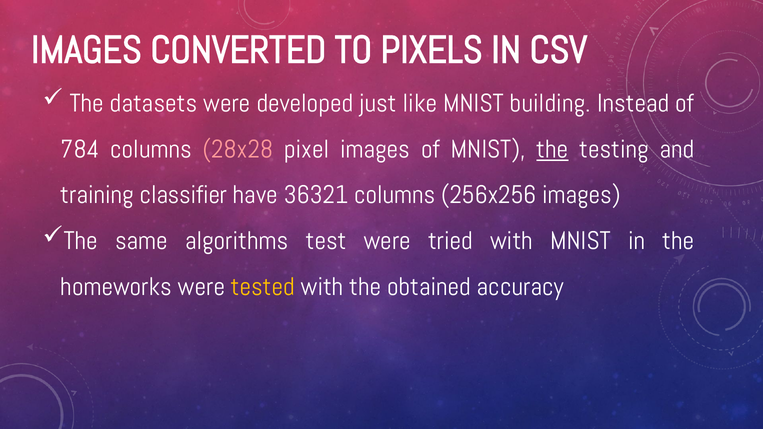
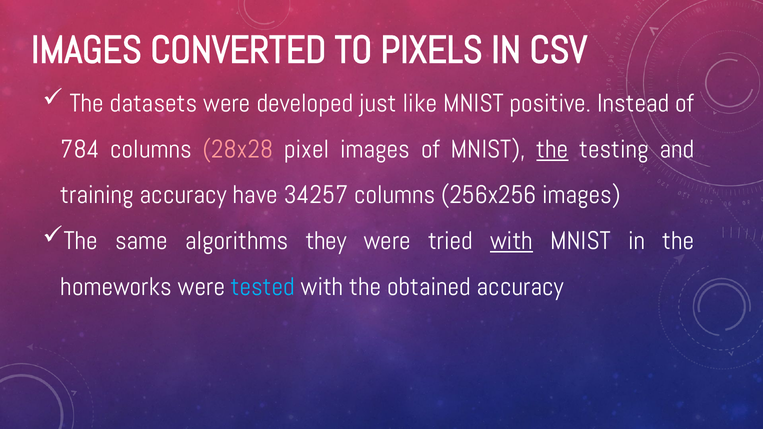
building: building -> positive (550, 104)
training classifier: classifier -> accuracy (183, 195)
36321: 36321 -> 34257 (316, 195)
test: test -> they (326, 241)
with underline: none -> present (512, 241)
tested colour: yellow -> light blue (263, 287)
